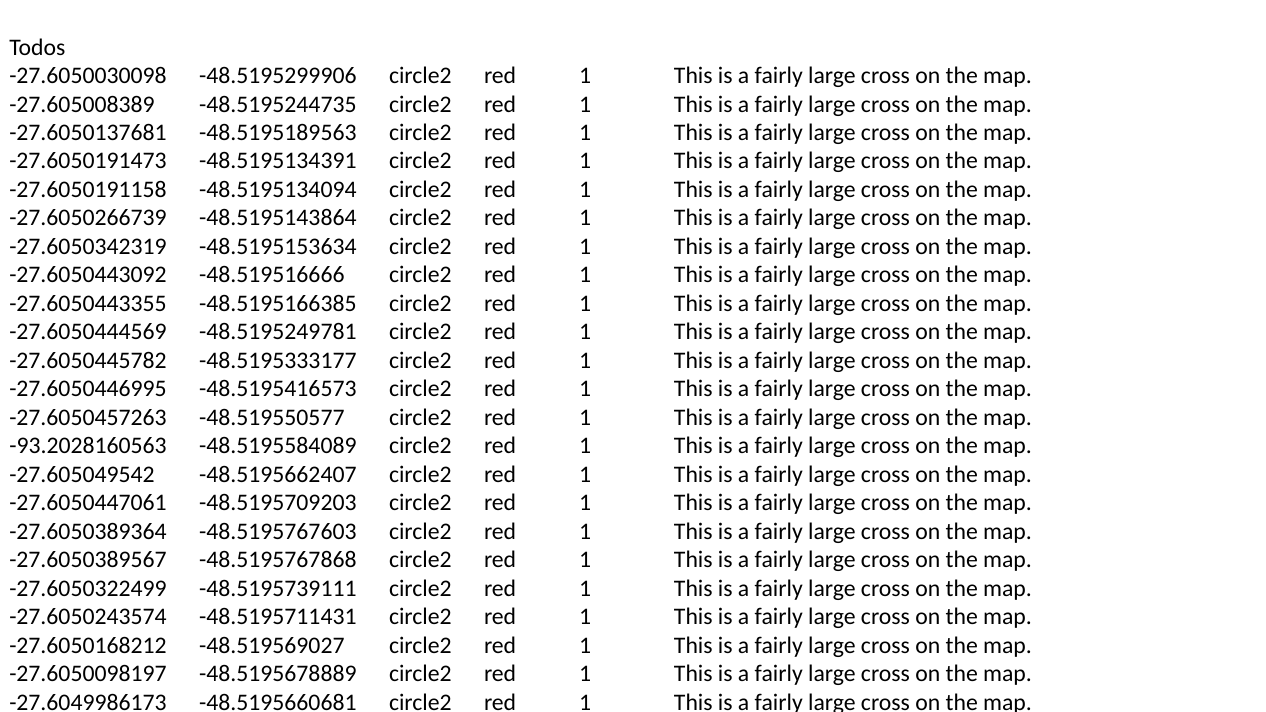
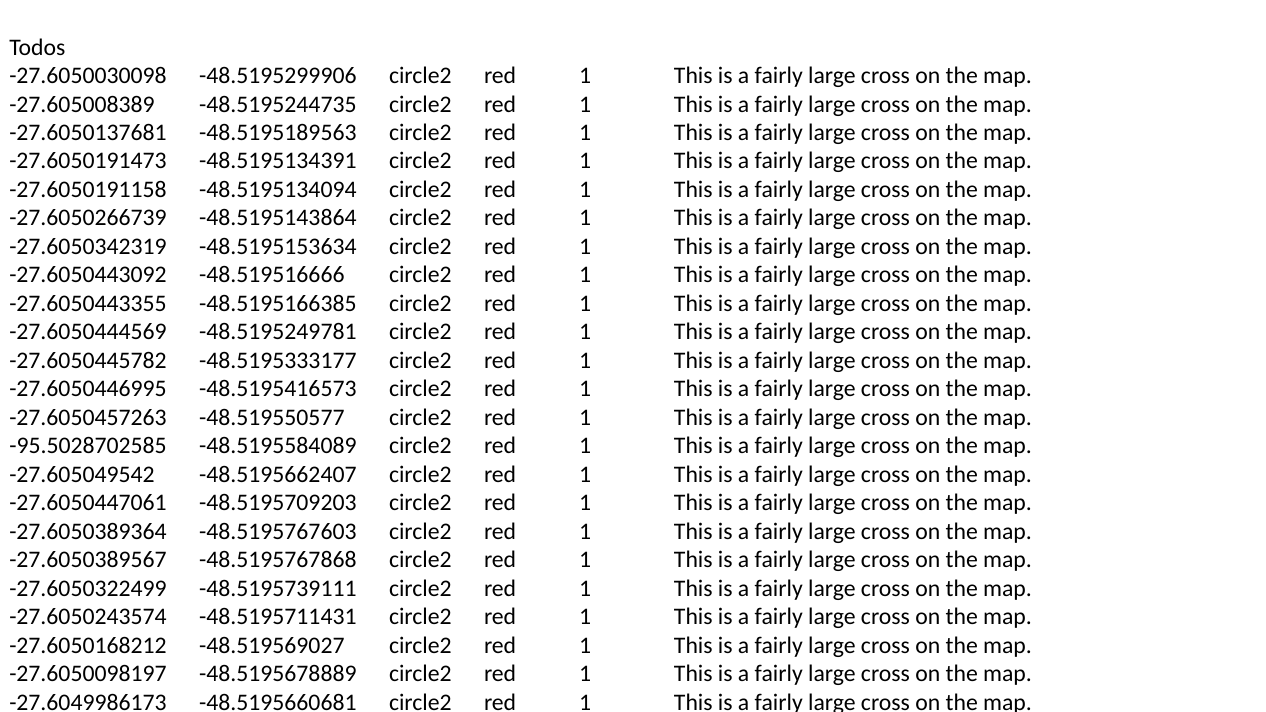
-93.2028160563: -93.2028160563 -> -95.5028702585 (88, 446)
